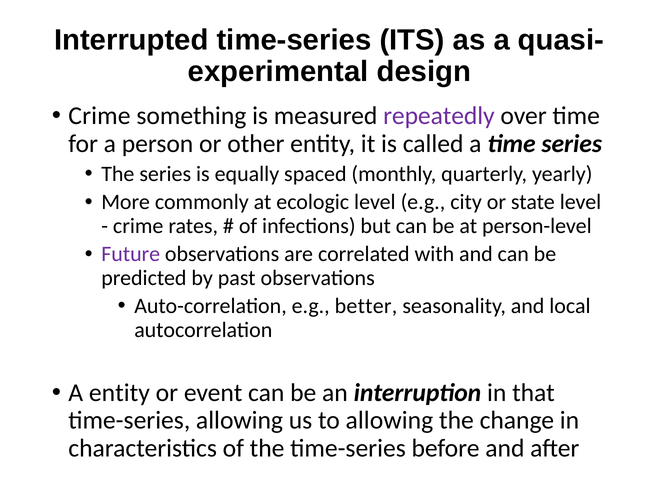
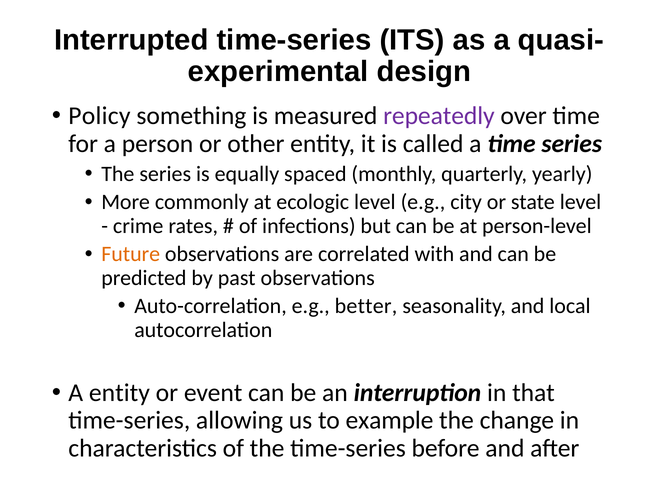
Crime: Crime -> Policy (99, 116)
Future colour: purple -> orange (131, 254)
to allowing: allowing -> example (390, 421)
